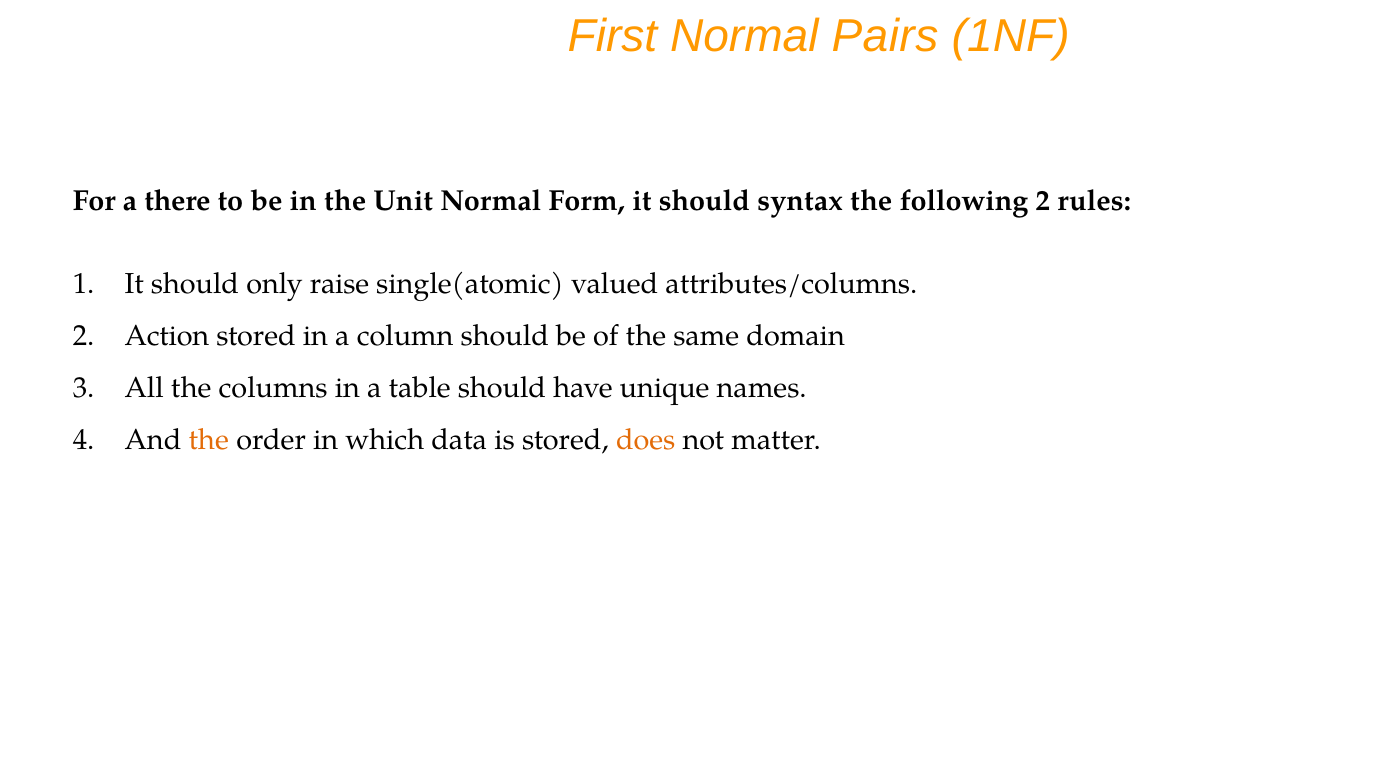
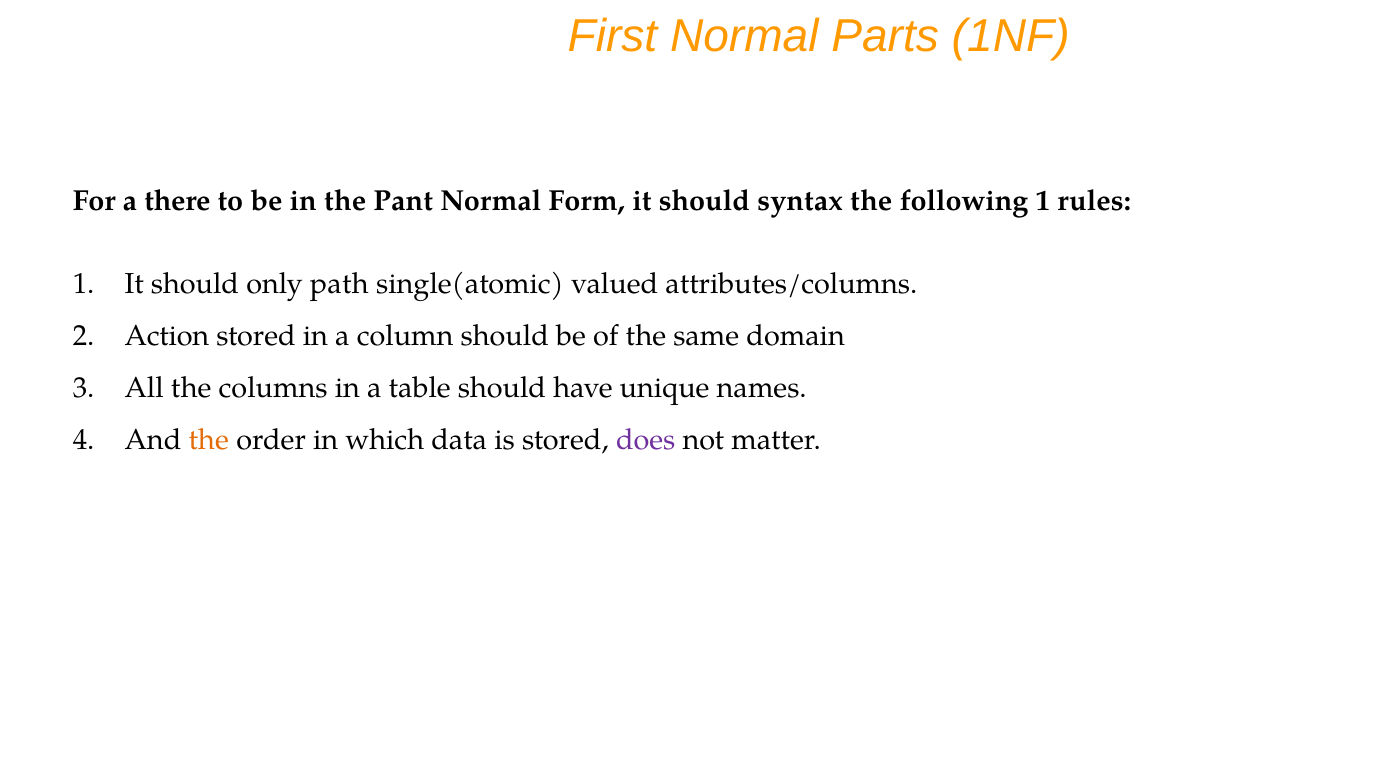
Pairs: Pairs -> Parts (885, 36)
Unit: Unit -> Pant (403, 201)
following 2: 2 -> 1 (1043, 201)
raise: raise -> path (339, 284)
does colour: orange -> purple (646, 440)
